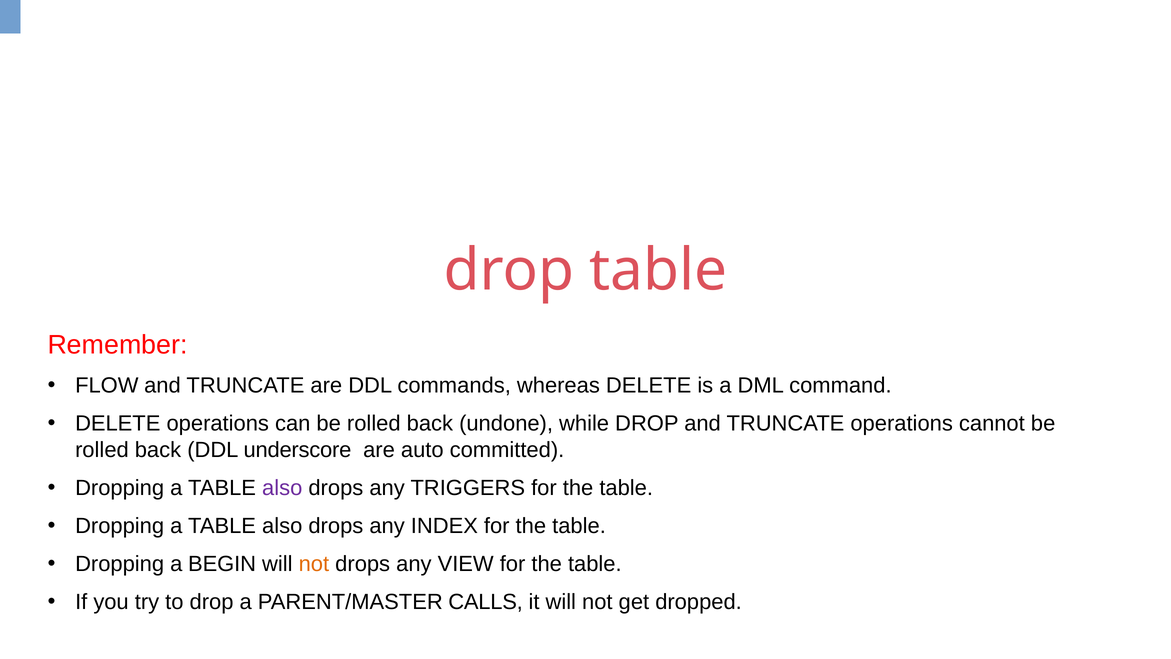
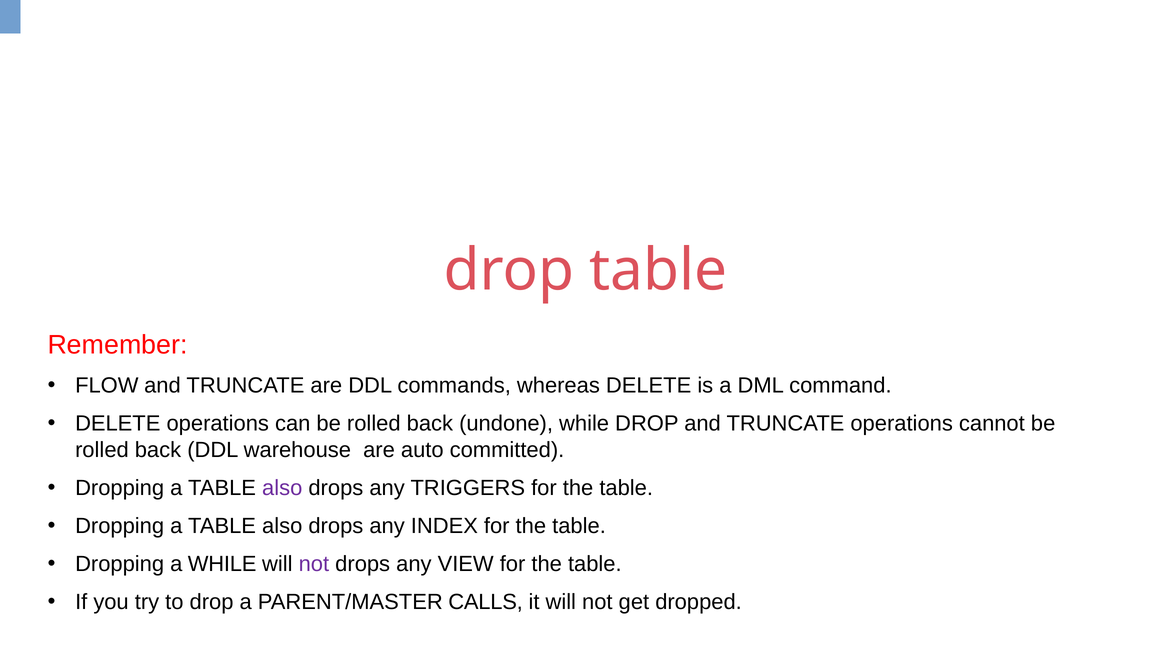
underscore: underscore -> warehouse (297, 450)
a BEGIN: BEGIN -> WHILE (222, 564)
not colour: orange -> purple (314, 564)
